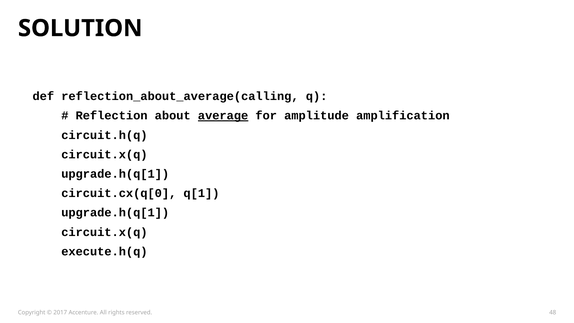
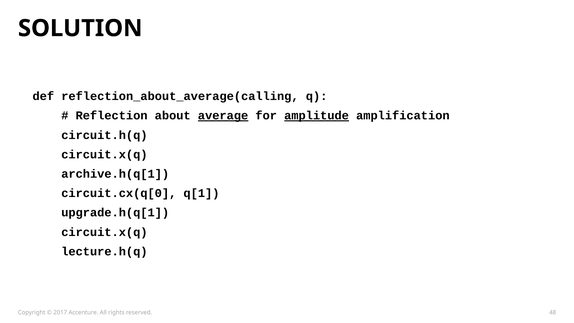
amplitude underline: none -> present (317, 116)
upgrade.h(q[1: upgrade.h(q[1 -> archive.h(q[1 (115, 174)
execute.h(q: execute.h(q -> lecture.h(q (104, 251)
